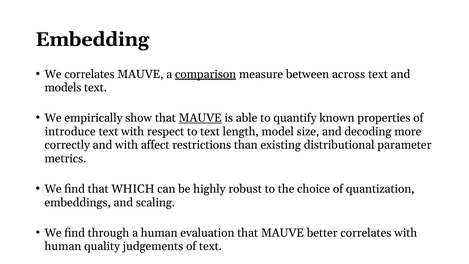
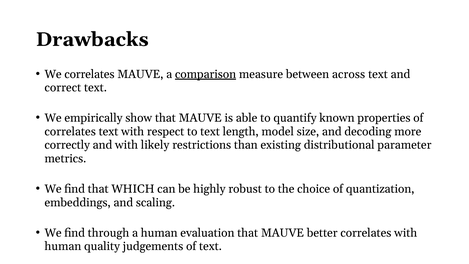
Embedding: Embedding -> Drawbacks (92, 39)
models: models -> correct (63, 88)
MAUVE underline: present -> none (200, 118)
introduce: introduce -> correlates (70, 131)
affect: affect -> likely (155, 145)
